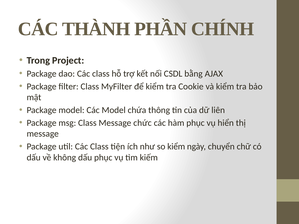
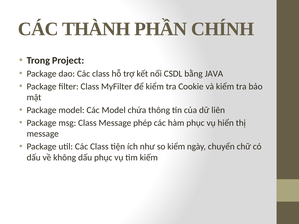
AJAX: AJAX -> JAVA (214, 74)
chức: chức -> phép (143, 123)
